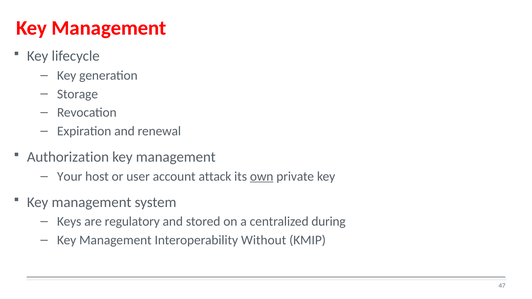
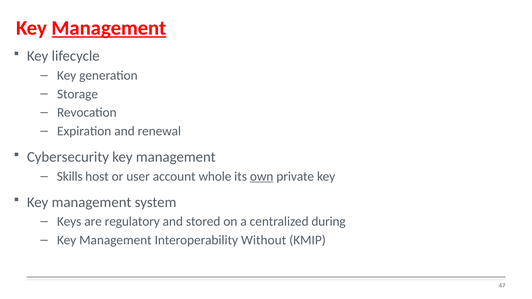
Management underline: none -> present (109, 28)
Authorization: Authorization -> Cybersecurity (68, 157)
Your: Your -> Skills (70, 177)
attack: attack -> whole (215, 177)
